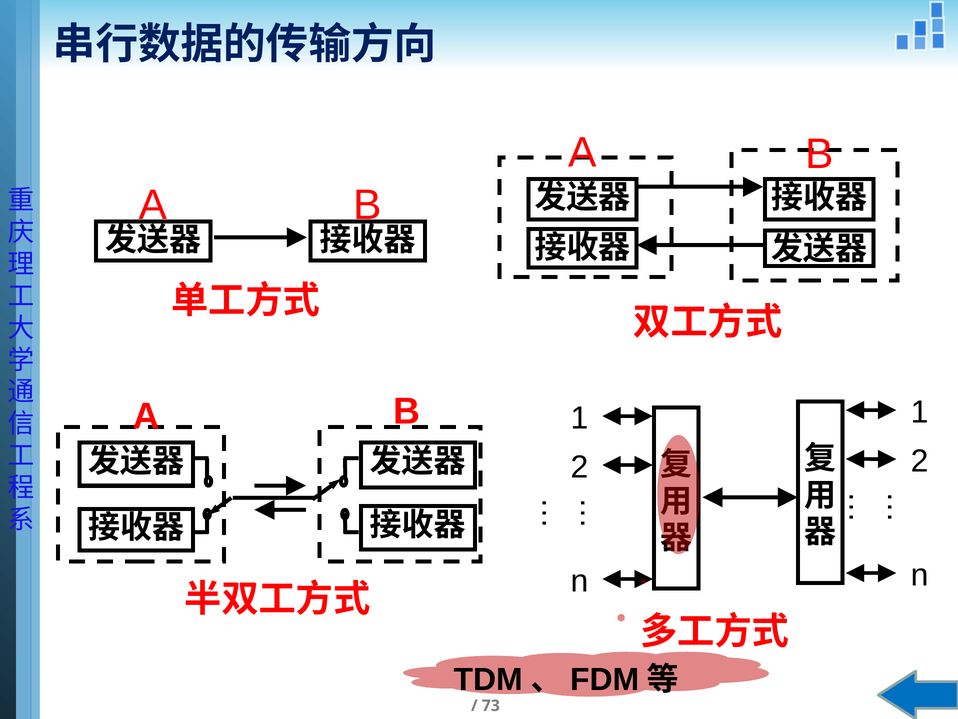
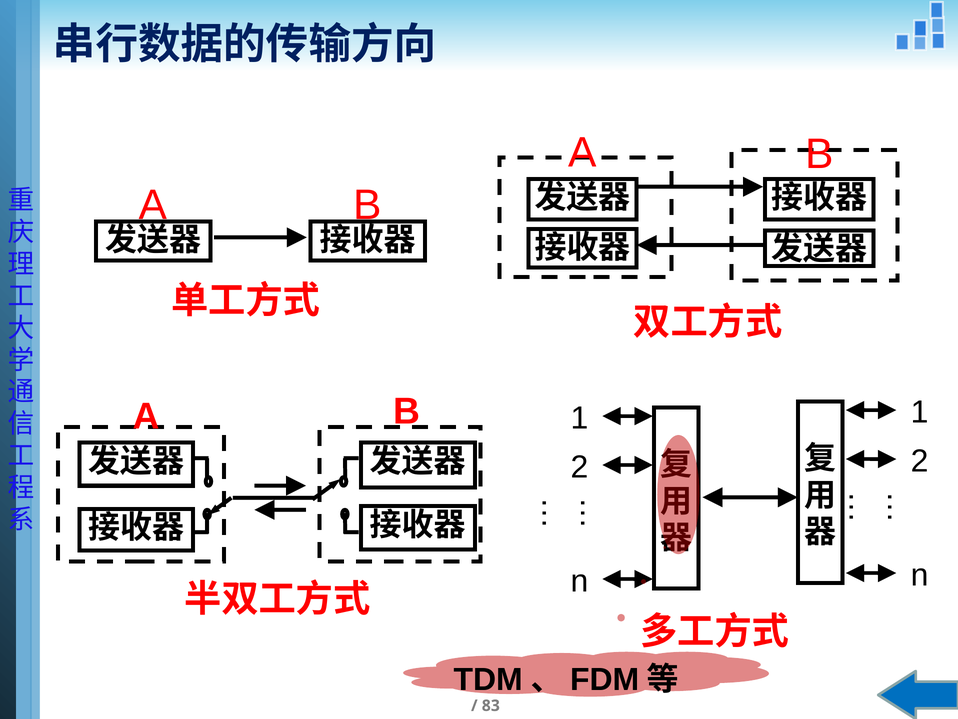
73: 73 -> 83 (491, 705)
